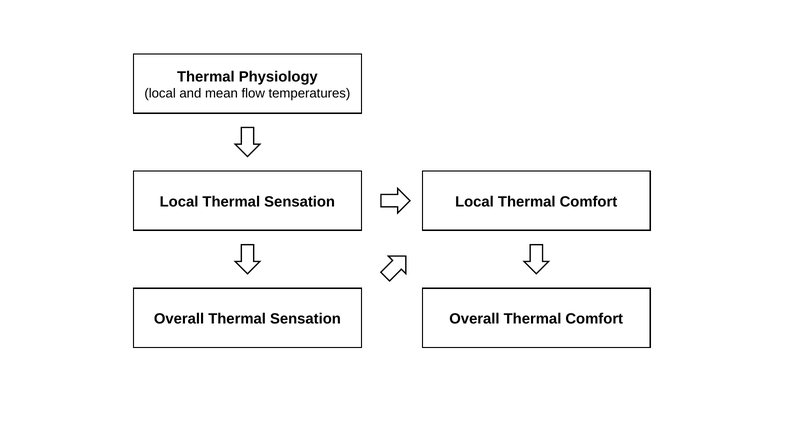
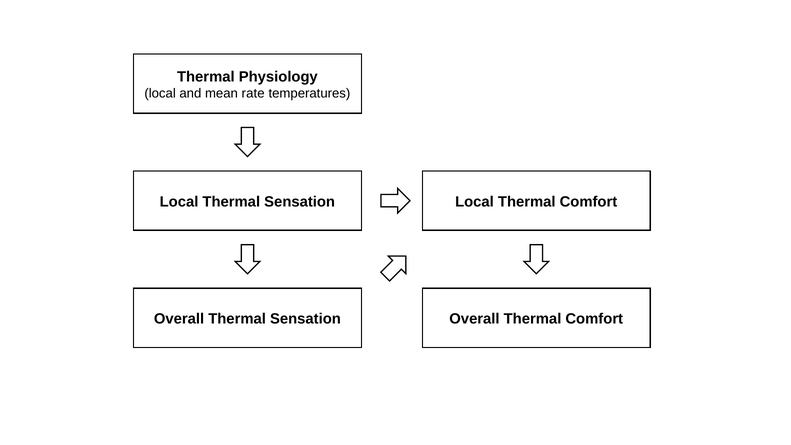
flow: flow -> rate (253, 93)
